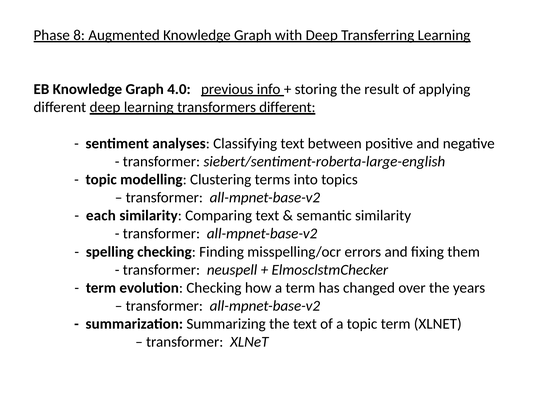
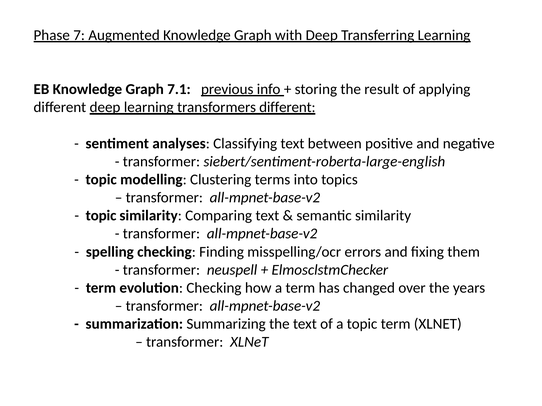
8: 8 -> 7 (79, 35)
4.0: 4.0 -> 7.1 (179, 89)
each: each -> topic (101, 216)
